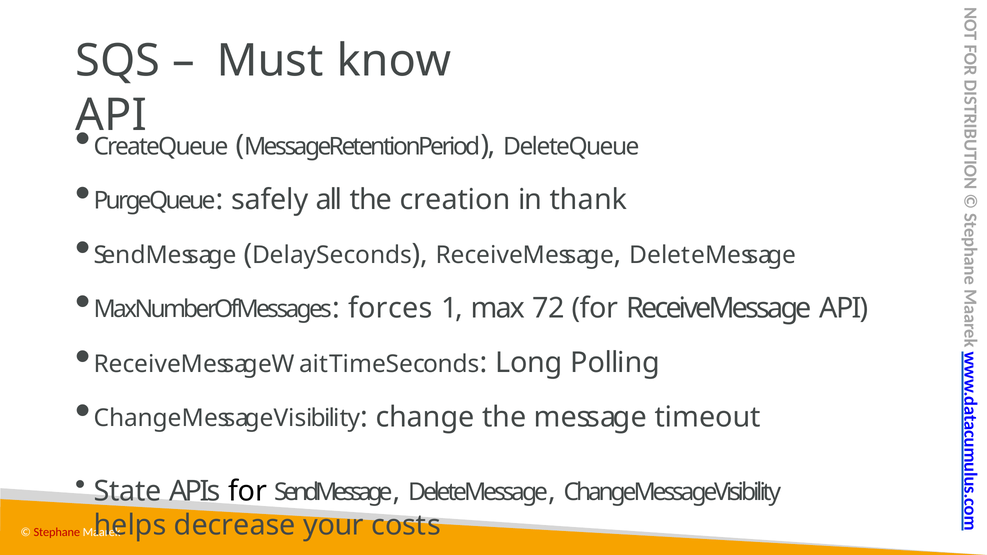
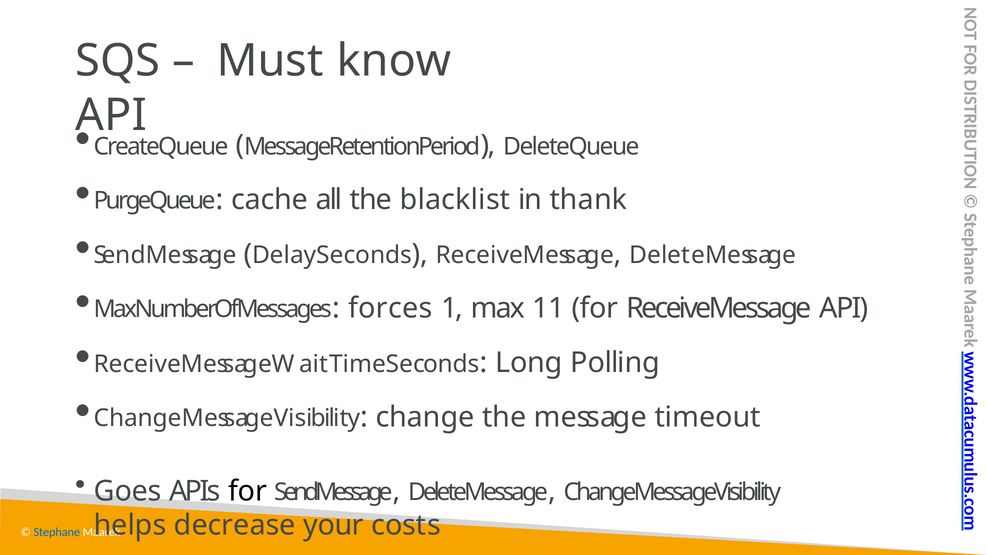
safely: safely -> cache (270, 200)
creation: creation -> blacklist (455, 200)
72: 72 -> 11 (549, 309)
State: State -> Goes (128, 491)
Stephane colour: red -> blue (57, 532)
